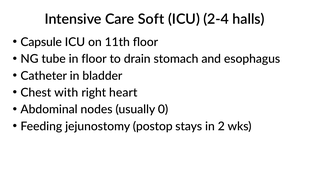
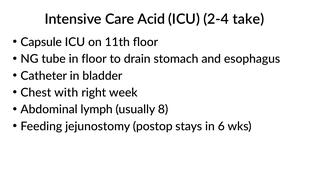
Soft: Soft -> Acid (151, 19)
halls: halls -> take (248, 19)
heart: heart -> week (123, 93)
nodes: nodes -> lymph (97, 110)
0: 0 -> 8 (163, 110)
2: 2 -> 6 (221, 127)
